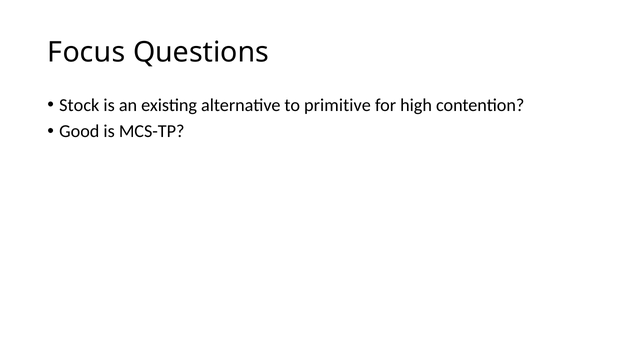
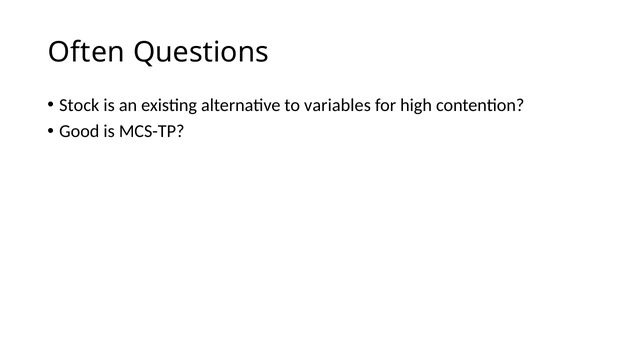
Focus: Focus -> Often (86, 52)
primitive: primitive -> variables (337, 105)
